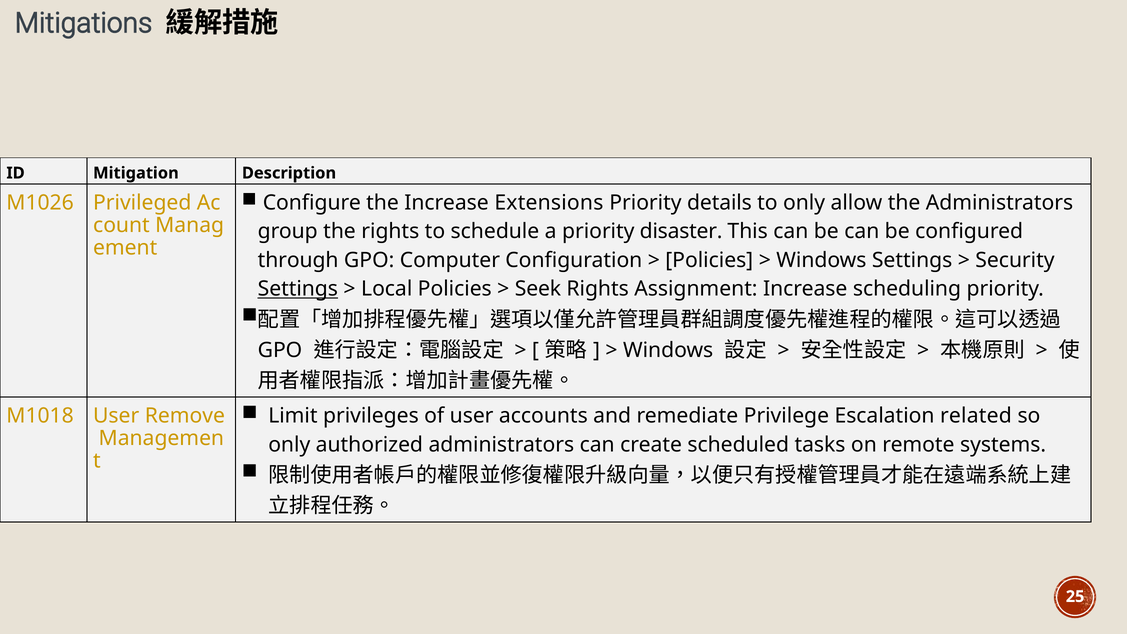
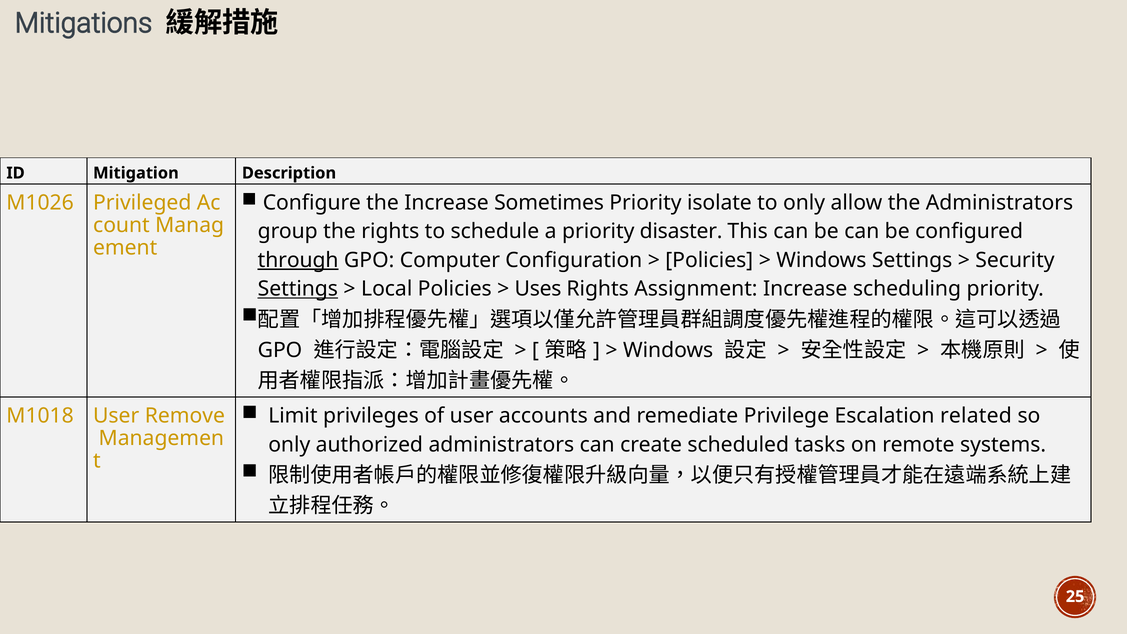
Extensions: Extensions -> Sometimes (549, 203)
details: details -> isolate (719, 203)
through underline: none -> present (298, 260)
Seek: Seek -> Uses (538, 289)
